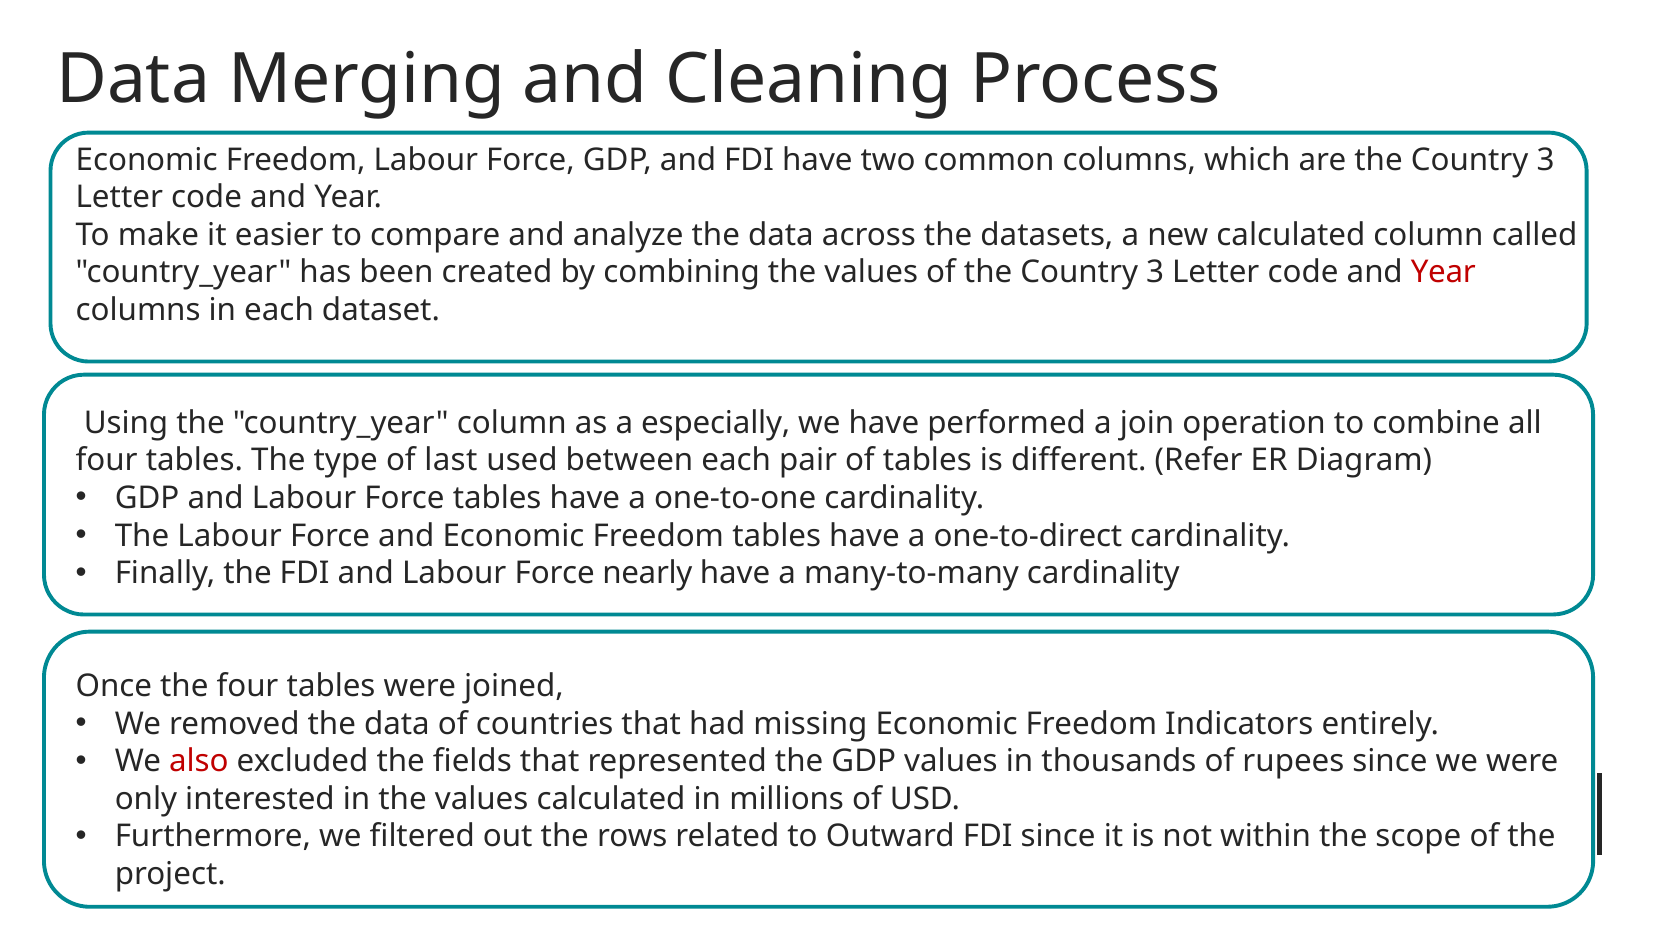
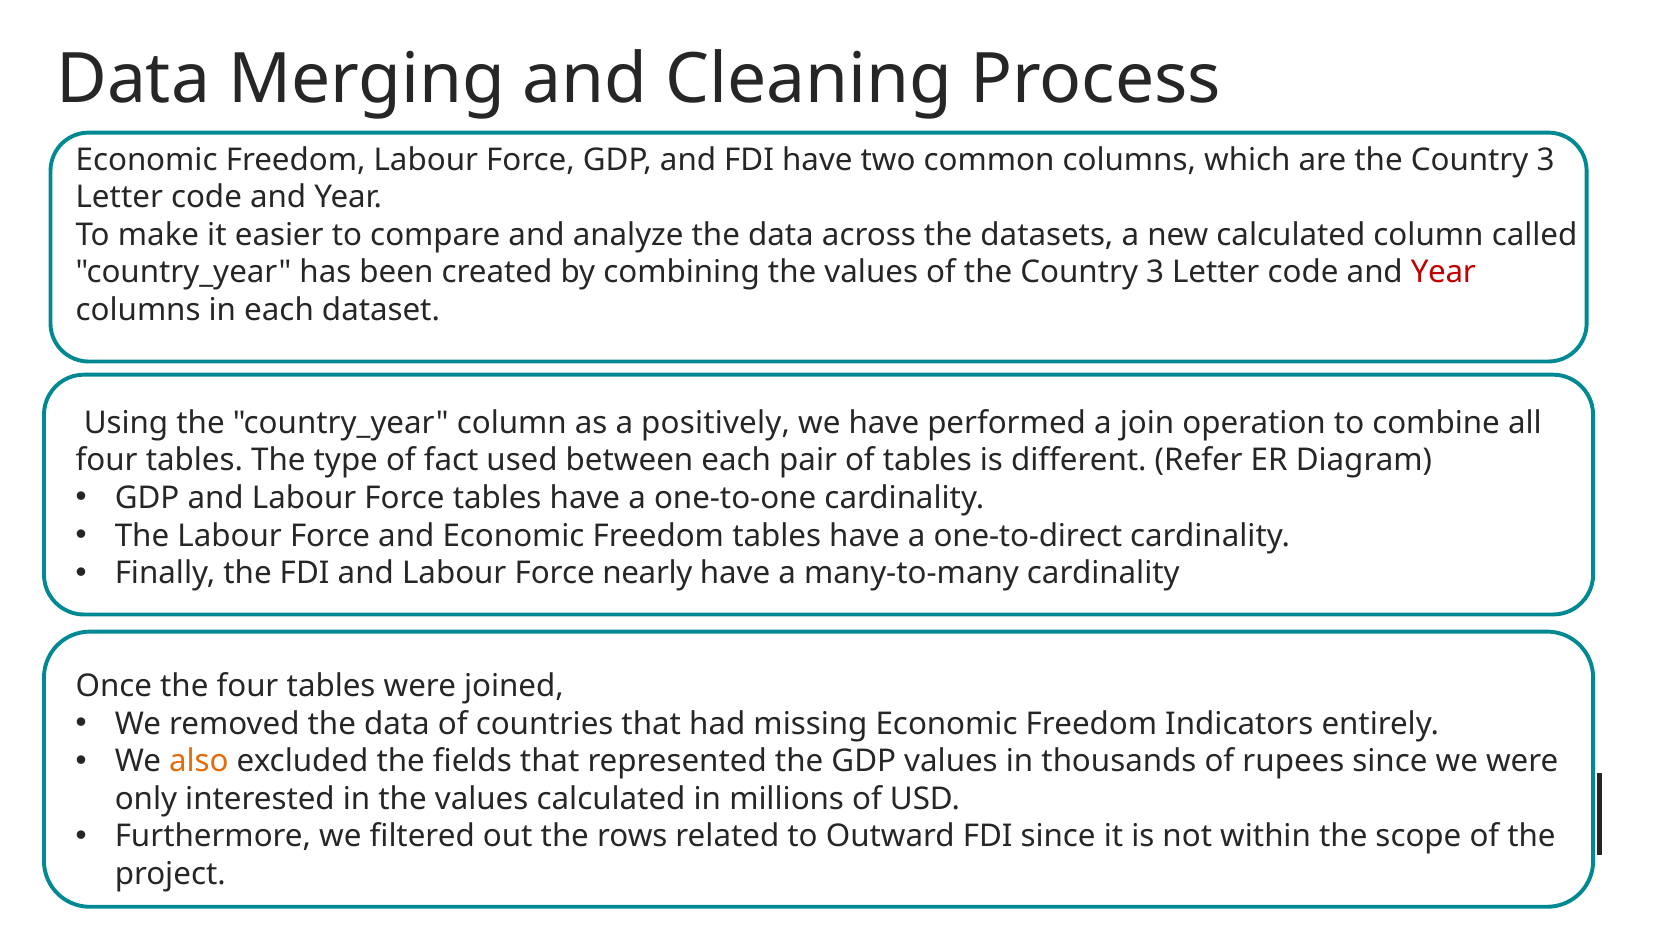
especially: especially -> positively (716, 423)
last: last -> fact (451, 461)
also colour: red -> orange (199, 761)
